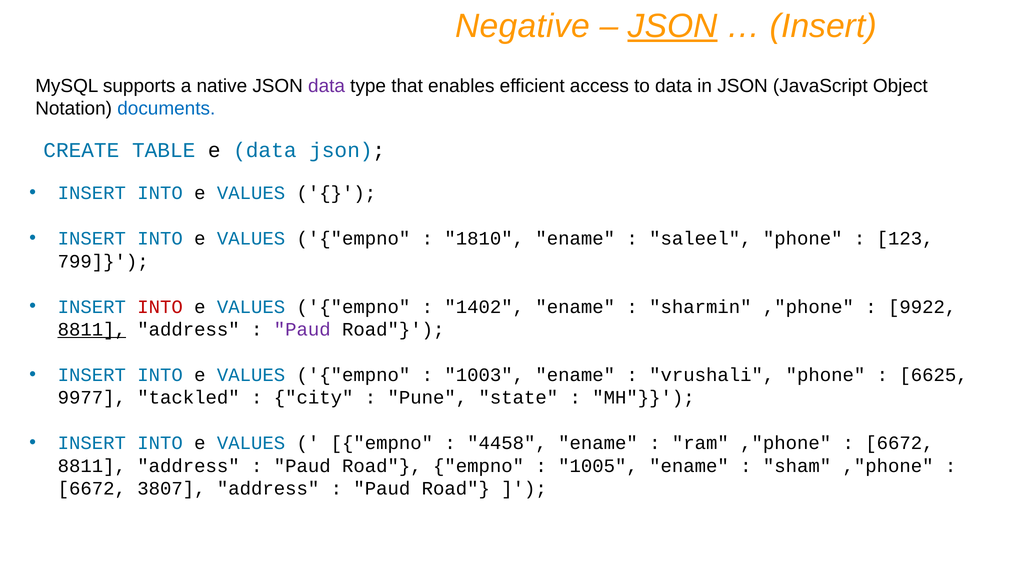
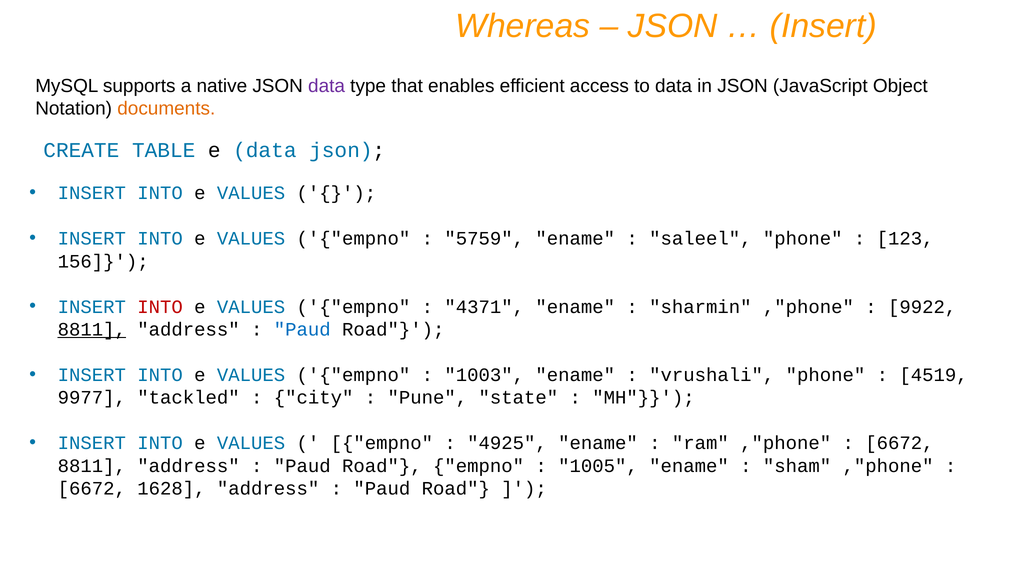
Negative: Negative -> Whereas (523, 26)
JSON underline: present -> none (673, 26)
documents colour: blue -> orange (166, 109)
1810: 1810 -> 5759 (484, 239)
799: 799 -> 156 (103, 262)
1402: 1402 -> 4371 (484, 307)
Paud colour: purple -> blue (302, 330)
6625: 6625 -> 4519 (934, 375)
4458: 4458 -> 4925 (507, 444)
3807: 3807 -> 1628 (171, 489)
